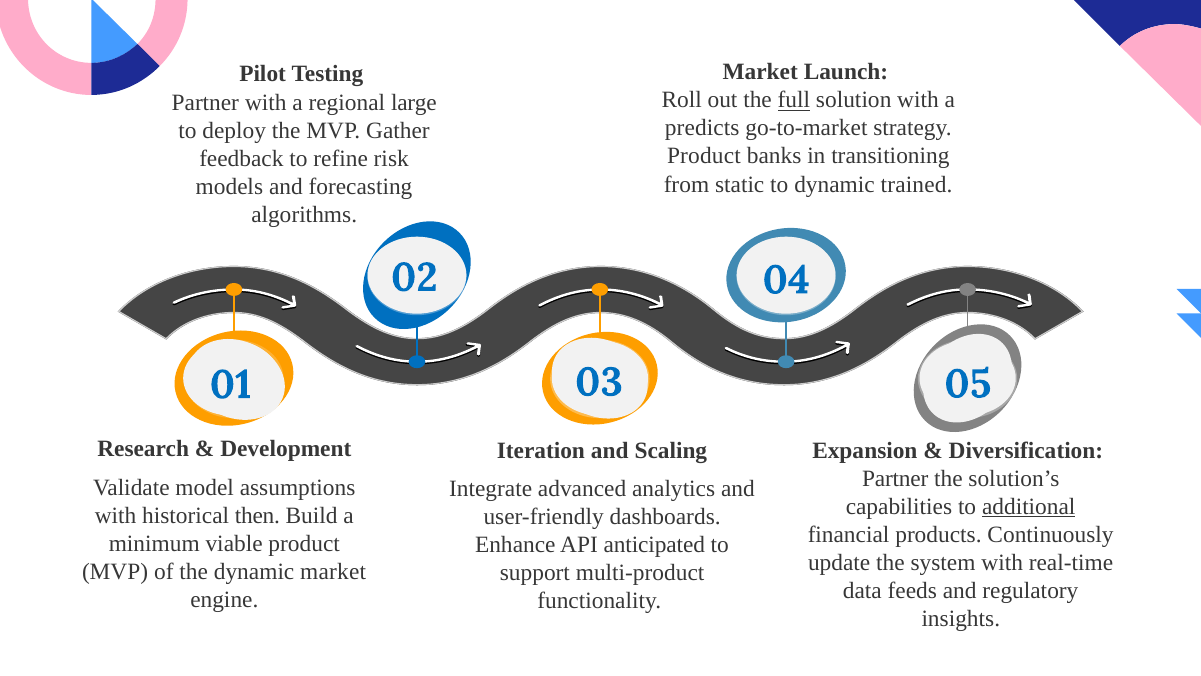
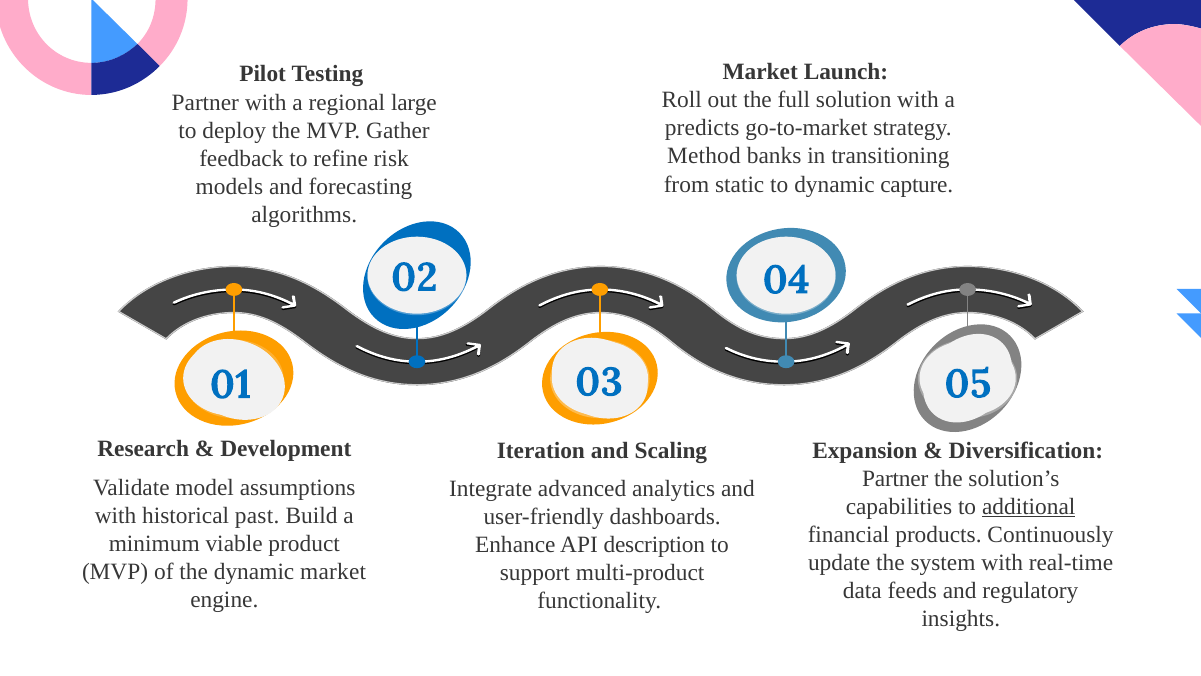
full underline: present -> none (794, 100)
Product: Product -> Method (704, 156)
trained: trained -> capture (917, 184)
then: then -> past (257, 515)
anticipated: anticipated -> description (654, 544)
